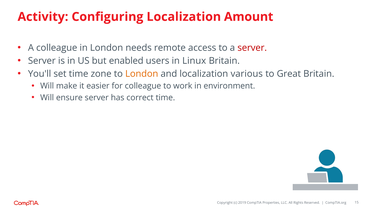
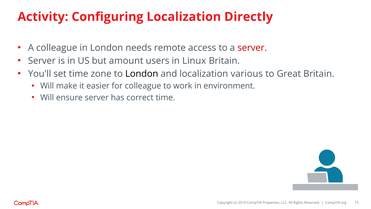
Amount: Amount -> Directly (249, 17)
enabled: enabled -> amount (126, 61)
London colour: orange -> black (142, 74)
